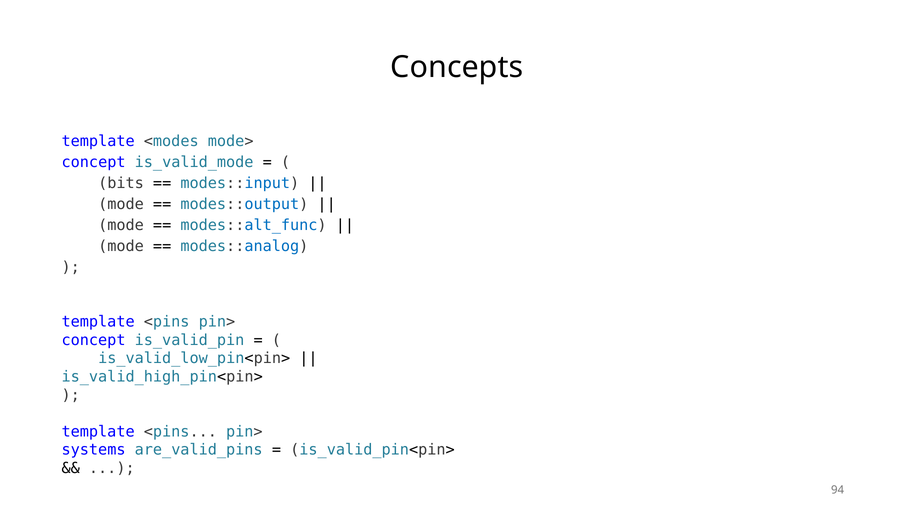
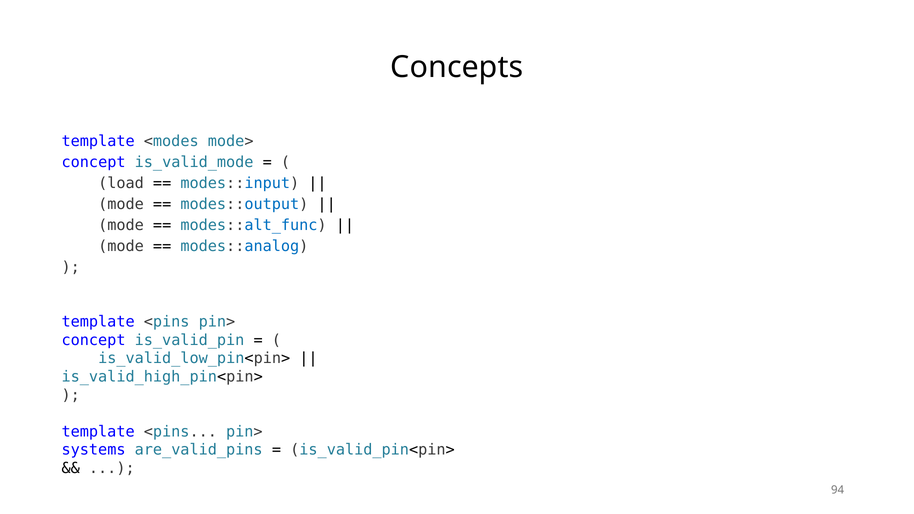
bits: bits -> load (121, 183)
